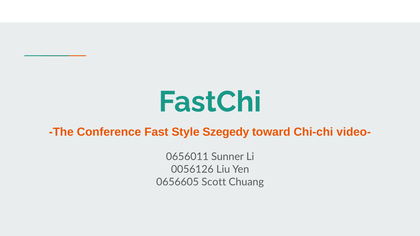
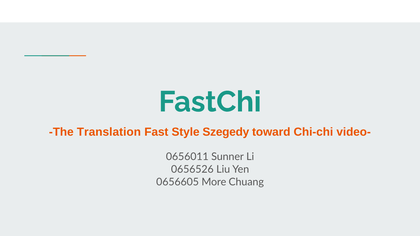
Conference: Conference -> Translation (109, 132)
0056126: 0056126 -> 0656526 (192, 170)
Scott: Scott -> More (214, 182)
